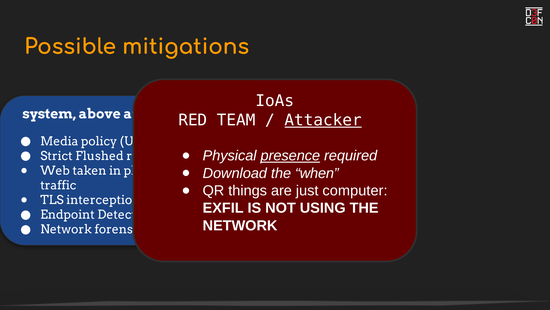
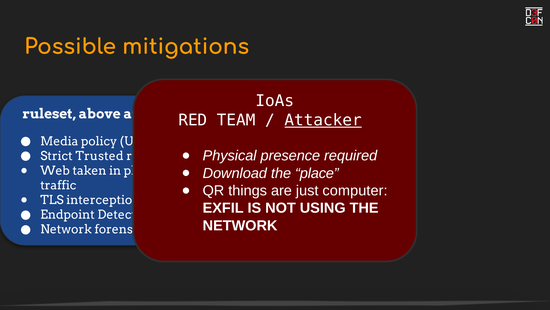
system: system -> ruleset (49, 114)
presence underline: present -> none (290, 156)
Flushed: Flushed -> Trusted (99, 156)
the when: when -> place (317, 173)
